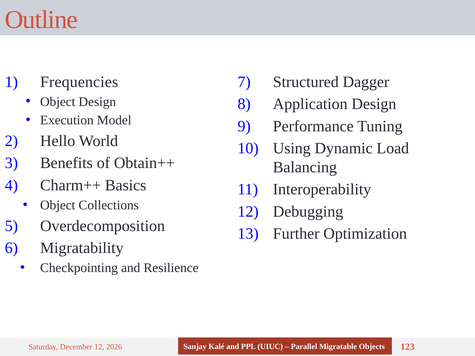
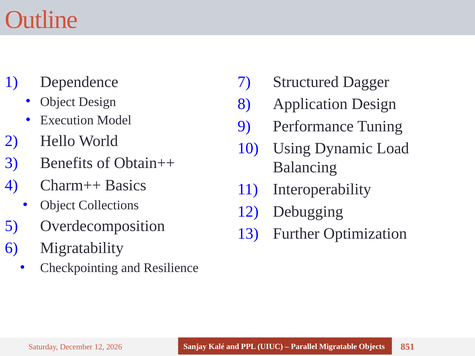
Frequencies: Frequencies -> Dependence (79, 82)
123: 123 -> 851 (408, 347)
